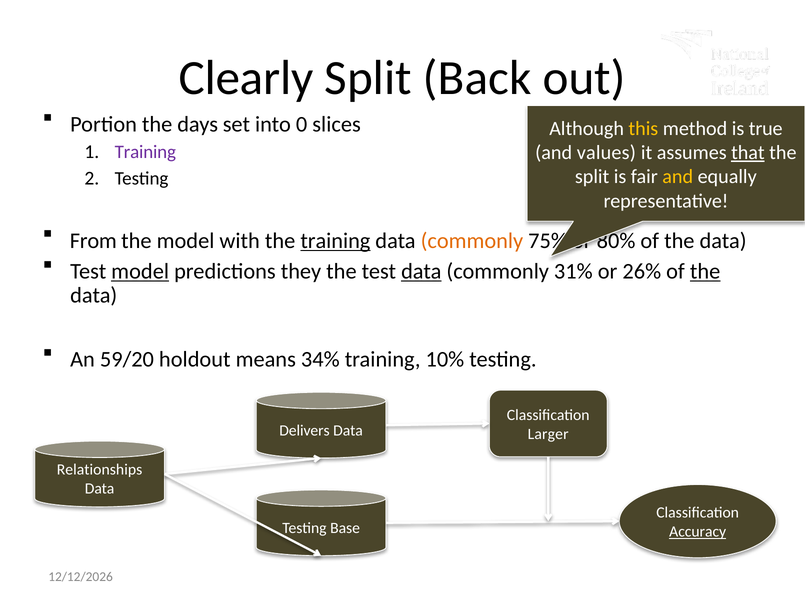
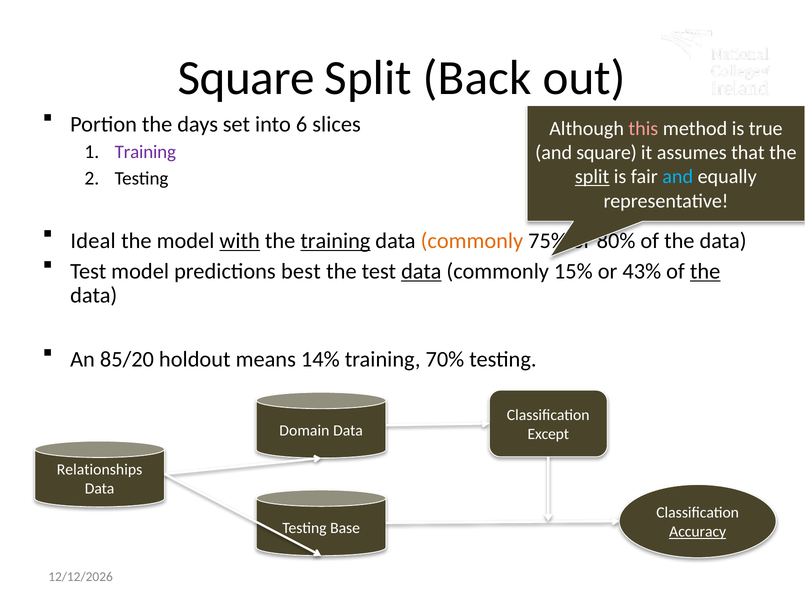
Clearly: Clearly -> Square (246, 78)
0: 0 -> 6 (302, 125)
this colour: yellow -> pink (643, 128)
and values: values -> square (607, 153)
that underline: present -> none (748, 153)
split underline: none -> present (592, 177)
and colour: yellow -> light blue (678, 177)
From: From -> Ideal (93, 241)
with underline: none -> present (240, 241)
model underline: present -> none (140, 271)
they: they -> best (301, 271)
31%: 31% -> 15% (573, 271)
26%: 26% -> 43% (642, 271)
59/20: 59/20 -> 85/20 (127, 359)
34%: 34% -> 14% (320, 359)
10%: 10% -> 70% (445, 359)
Delivers: Delivers -> Domain (304, 430)
Larger: Larger -> Except (548, 434)
